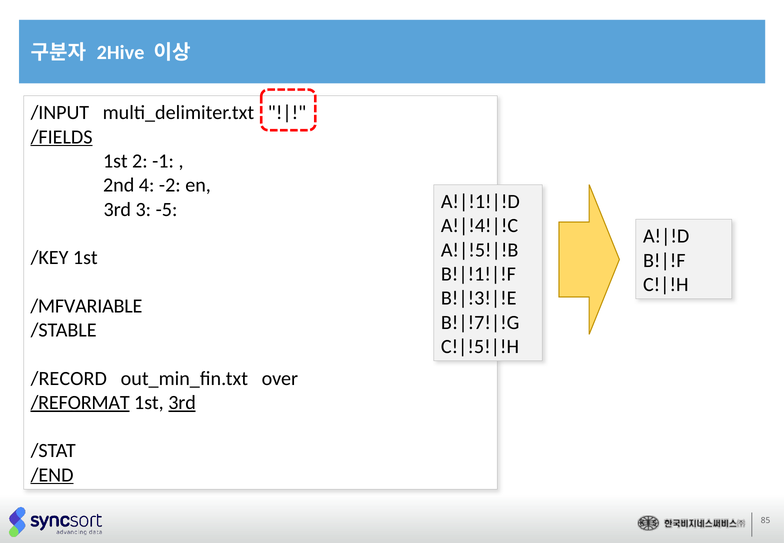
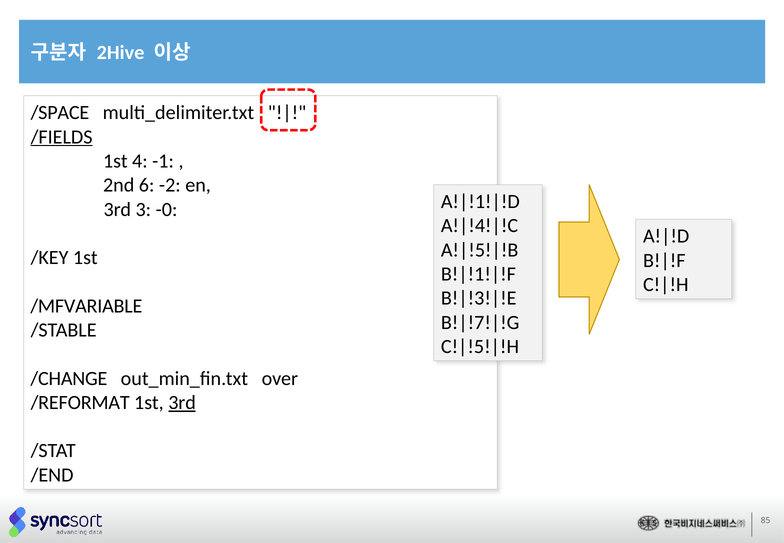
/INPUT: /INPUT -> /SPACE (60, 113)
2: 2 -> 4 (140, 161)
4: 4 -> 6 (147, 185)
-5: -5 -> -0 (167, 209)
/RECORD: /RECORD -> /CHANGE (69, 378)
/REFORMAT underline: present -> none (80, 402)
/END underline: present -> none (52, 475)
